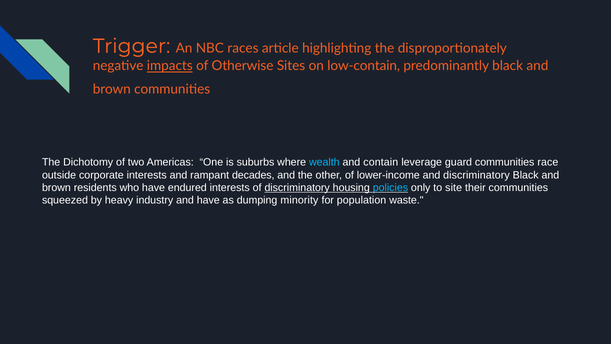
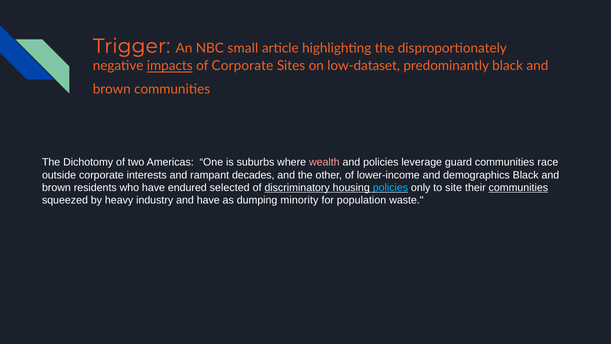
races: races -> small (243, 48)
of Otherwise: Otherwise -> Corporate (242, 66)
low-contain: low-contain -> low-dataset (364, 66)
wealth colour: light blue -> pink (324, 162)
and contain: contain -> policies (381, 162)
and discriminatory: discriminatory -> demographics (477, 175)
endured interests: interests -> selected (230, 188)
communities underline: none -> present (518, 188)
